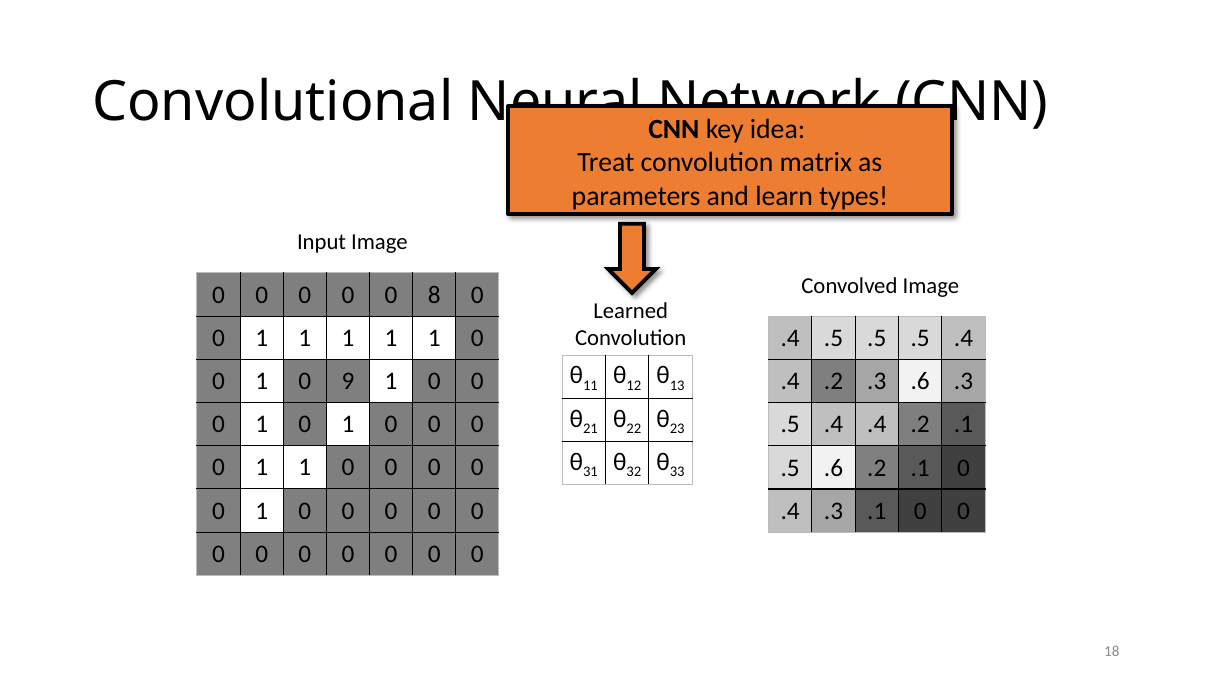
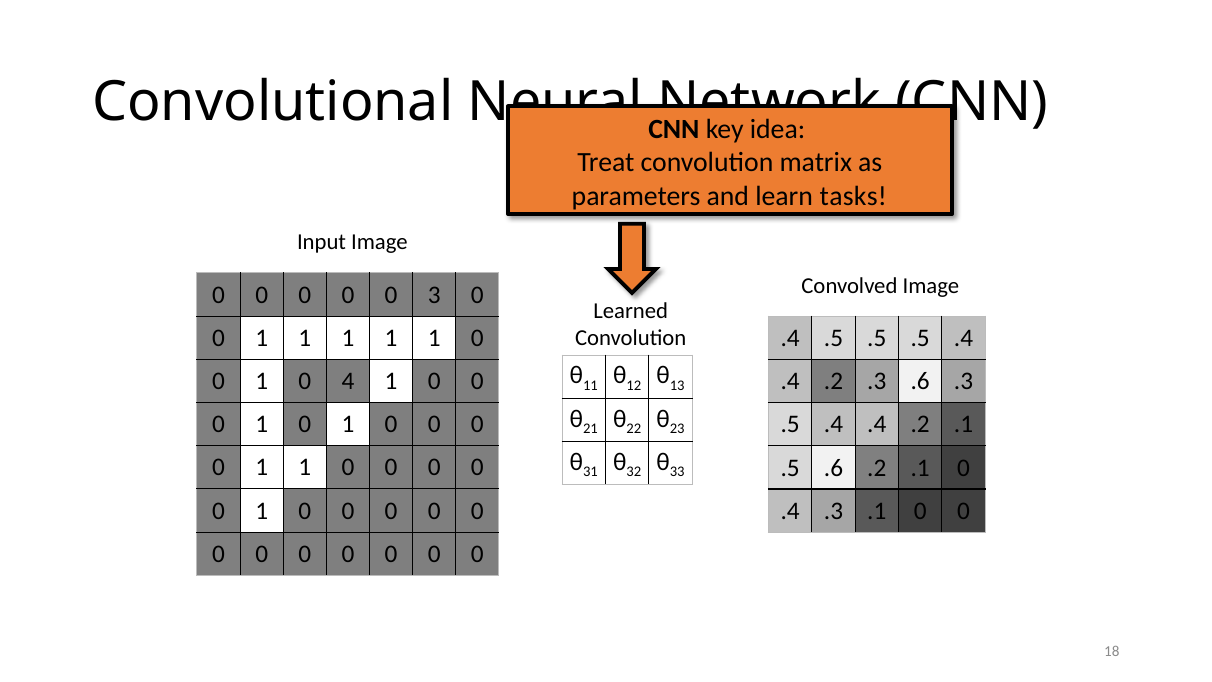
types: types -> tasks (853, 196)
8: 8 -> 3 (434, 295)
9: 9 -> 4 (348, 381)
